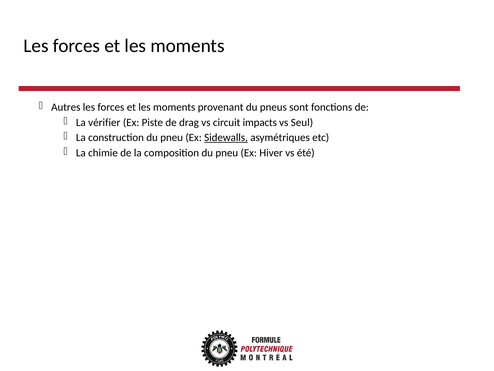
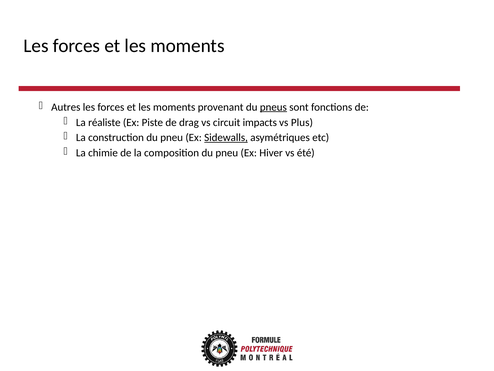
pneus underline: none -> present (273, 107)
vérifier: vérifier -> réaliste (104, 122)
Seul: Seul -> Plus (302, 122)
